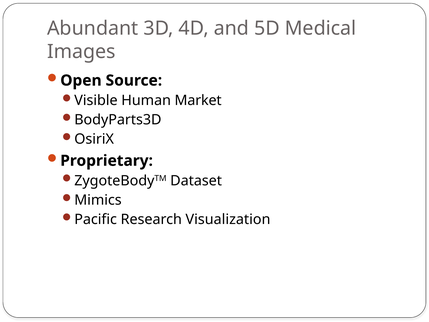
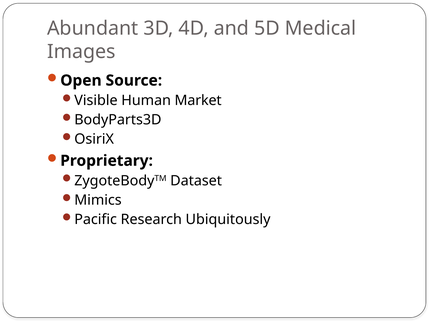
Visualization: Visualization -> Ubiquitously (228, 219)
